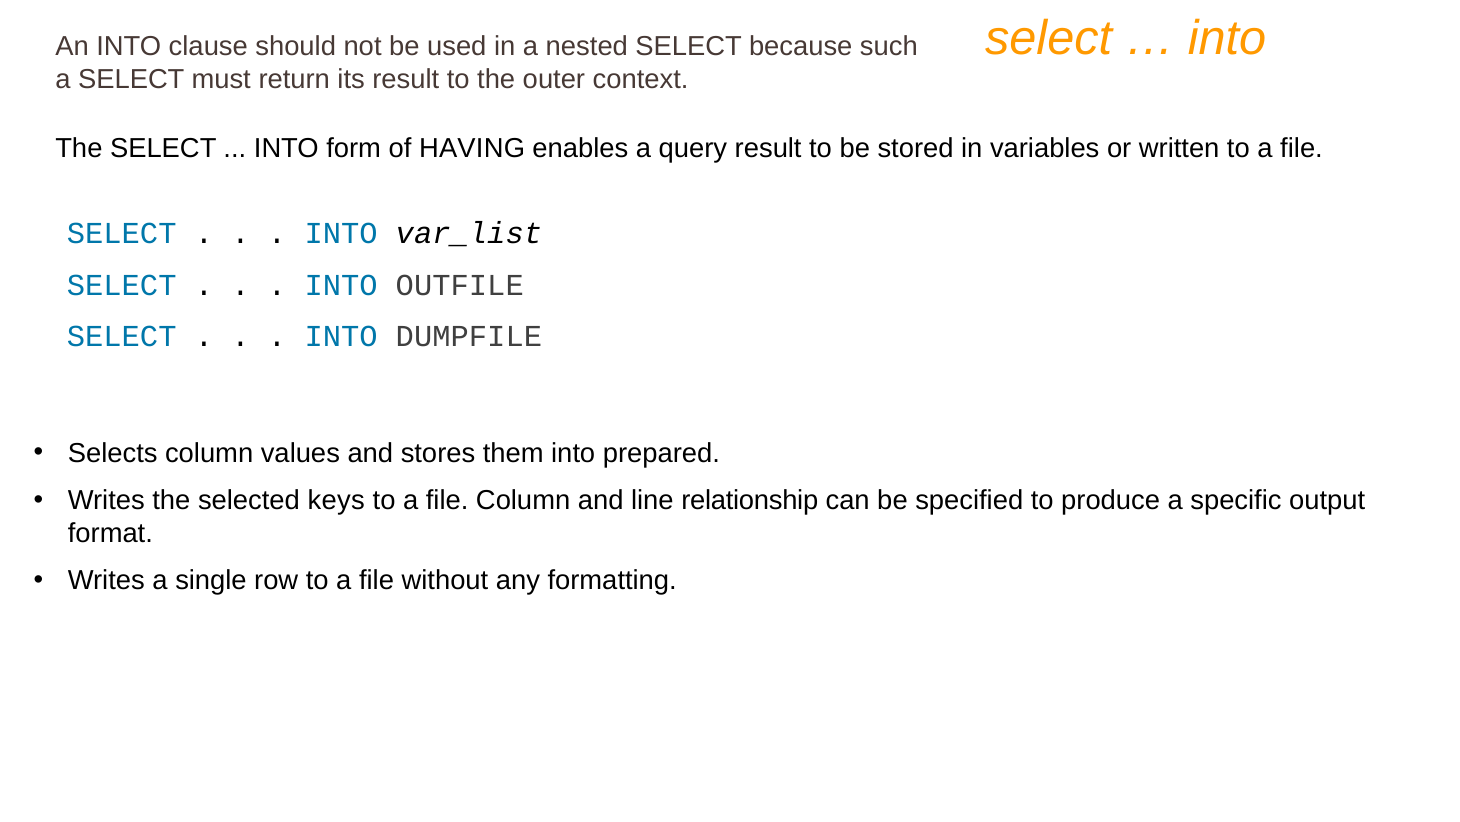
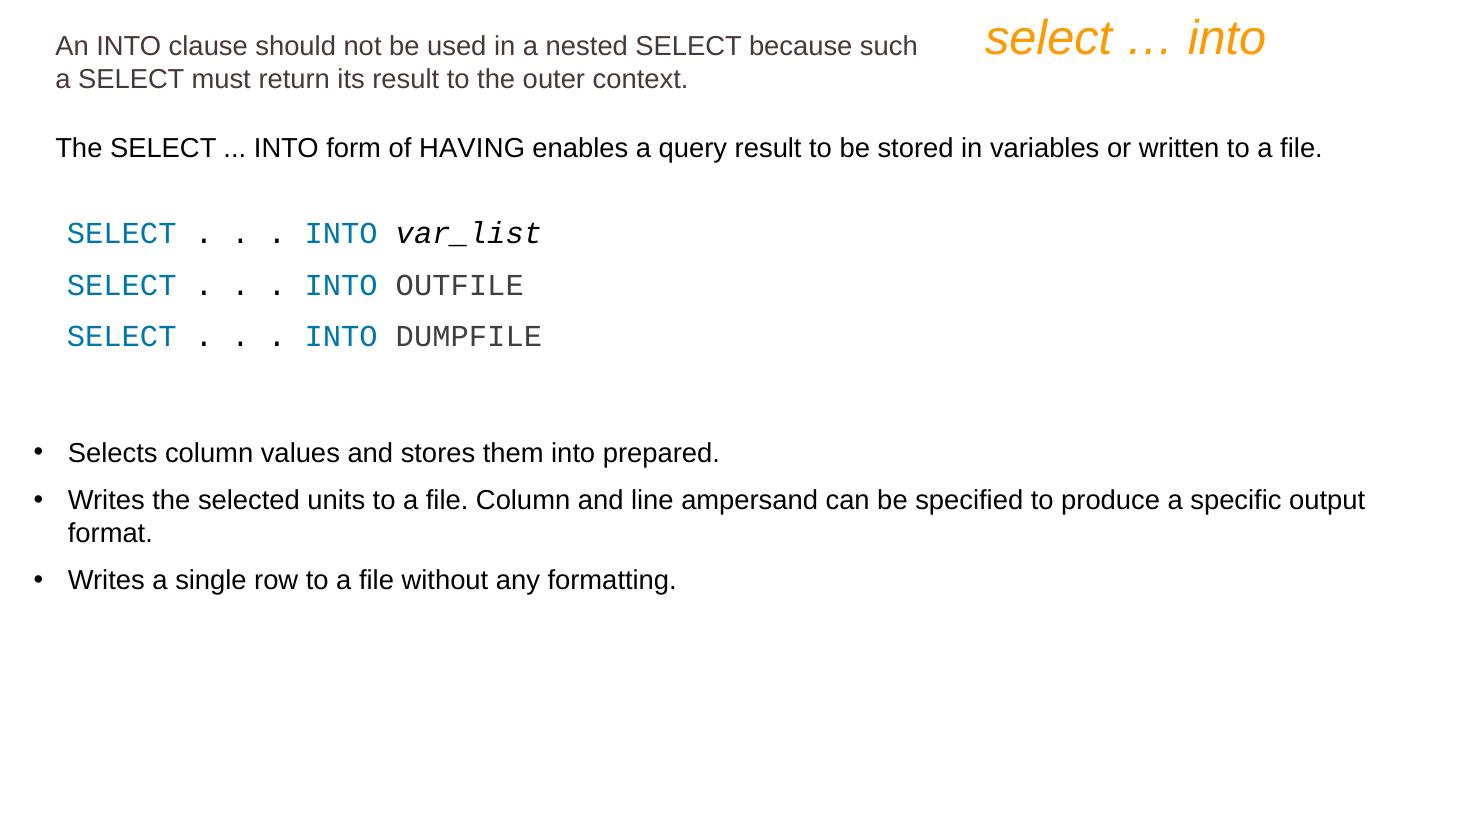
keys: keys -> units (336, 500)
relationship: relationship -> ampersand (750, 500)
